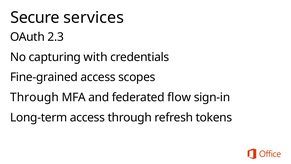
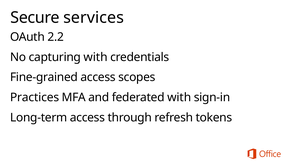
2.3: 2.3 -> 2.2 (56, 37)
Through: Through -> Practices (35, 97)
federated flow: flow -> with (179, 97)
